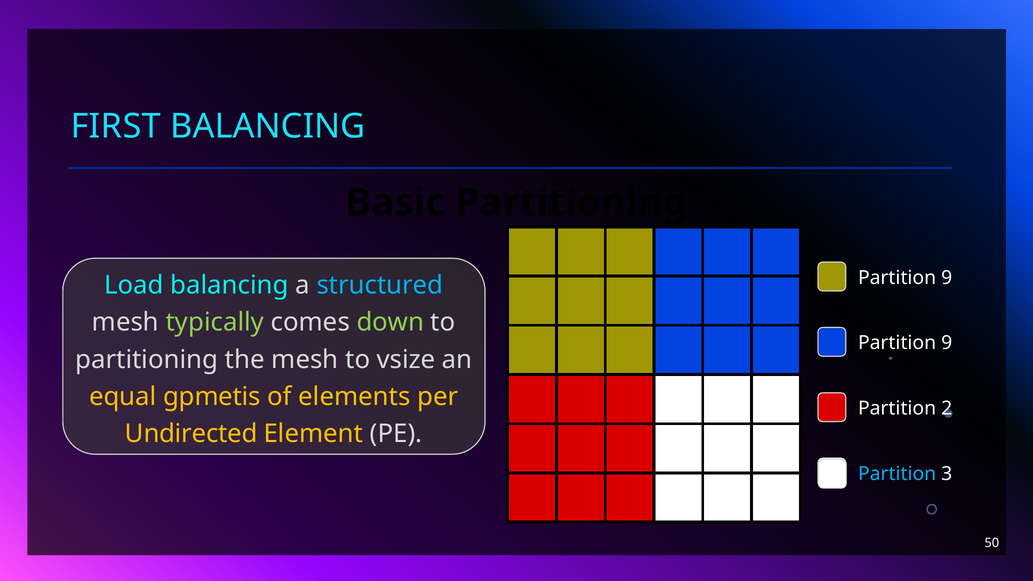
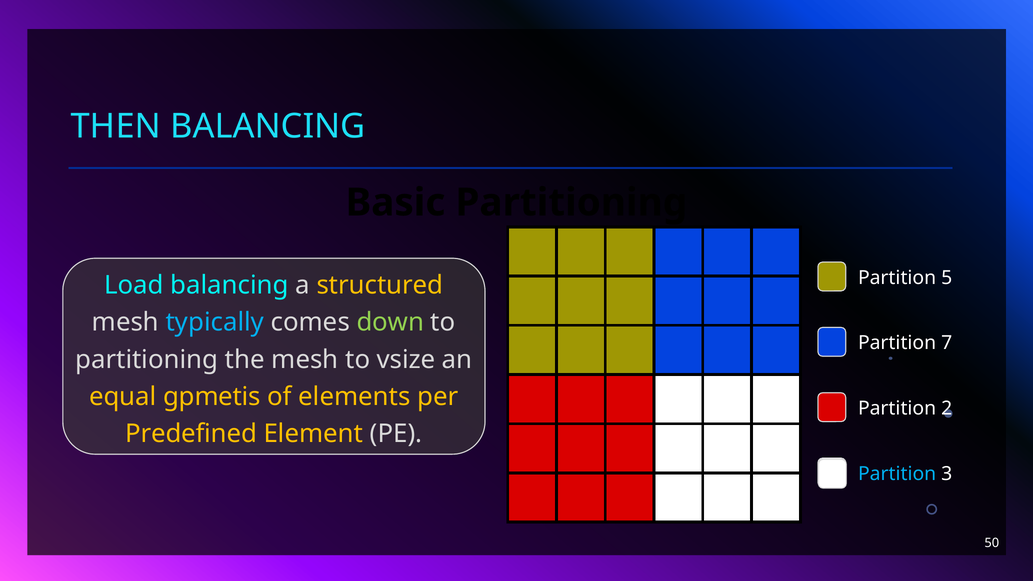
FIRST: FIRST -> THEN (116, 126)
9: 9 -> 5 (947, 278)
structured colour: light blue -> yellow (380, 285)
typically colour: light green -> light blue (215, 322)
9: 9 -> 7 (947, 343)
Undirected: Undirected -> Predefined (191, 434)
